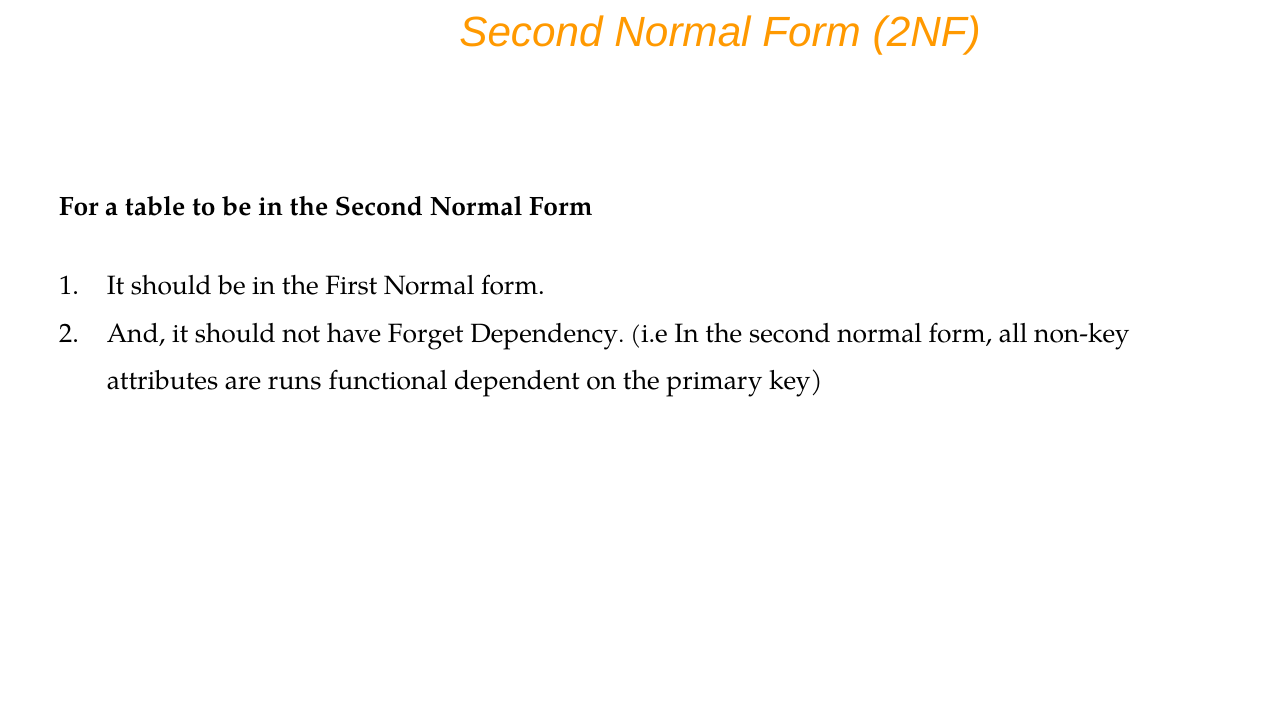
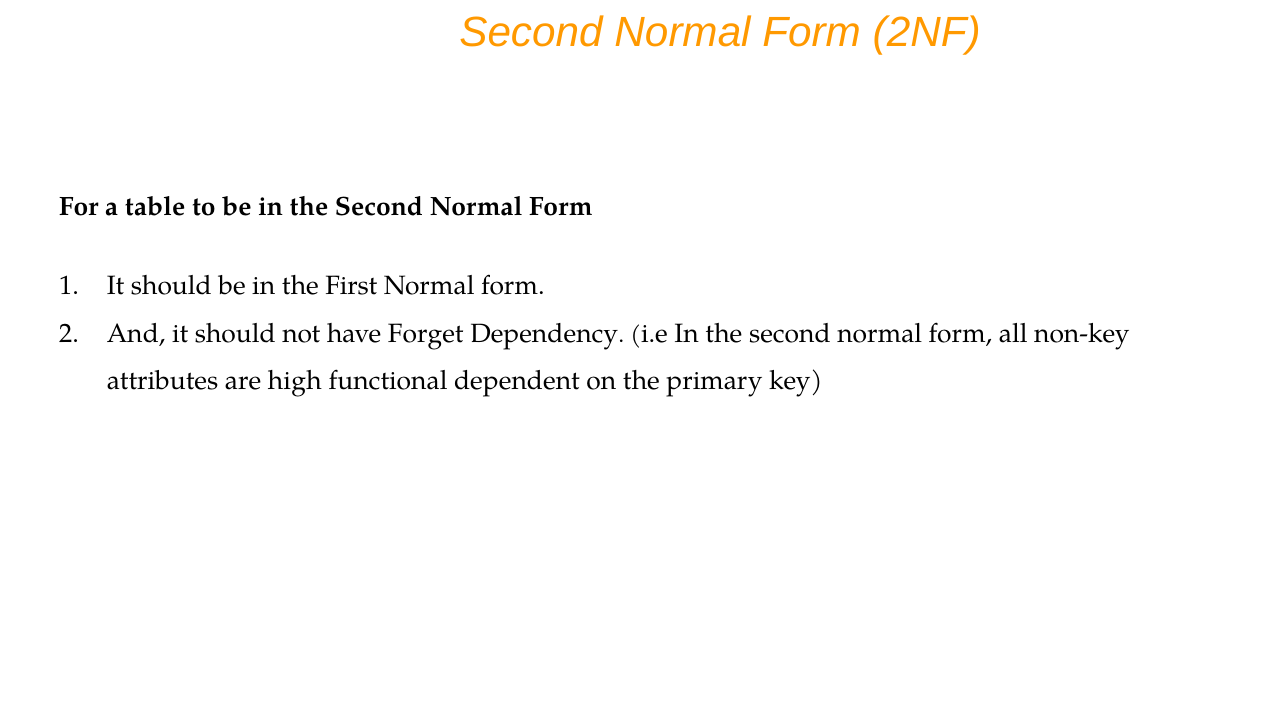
runs: runs -> high (295, 381)
